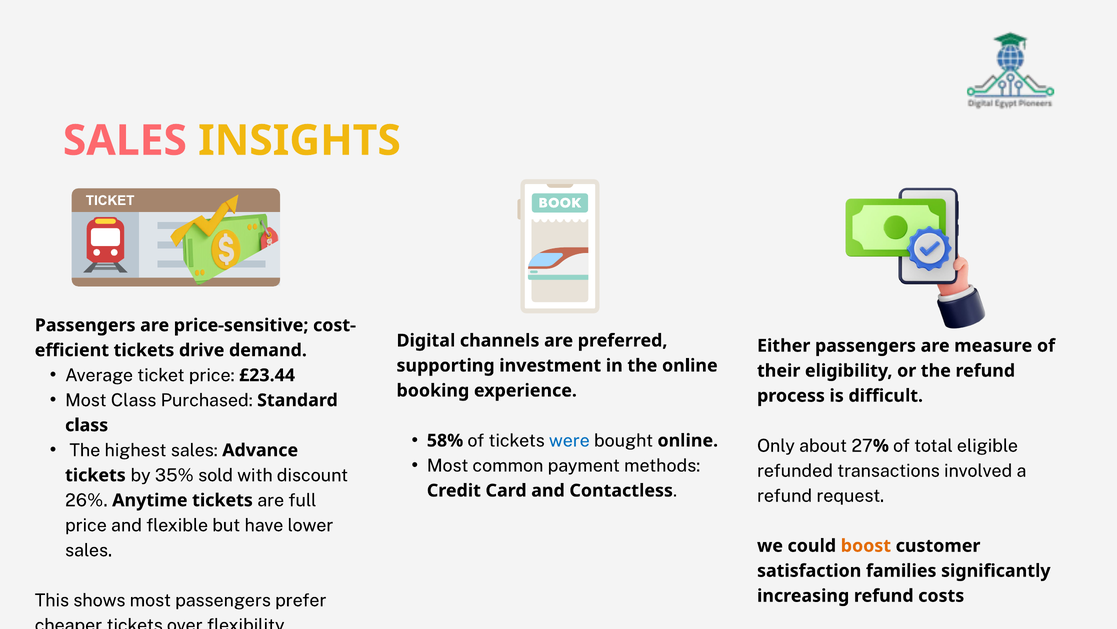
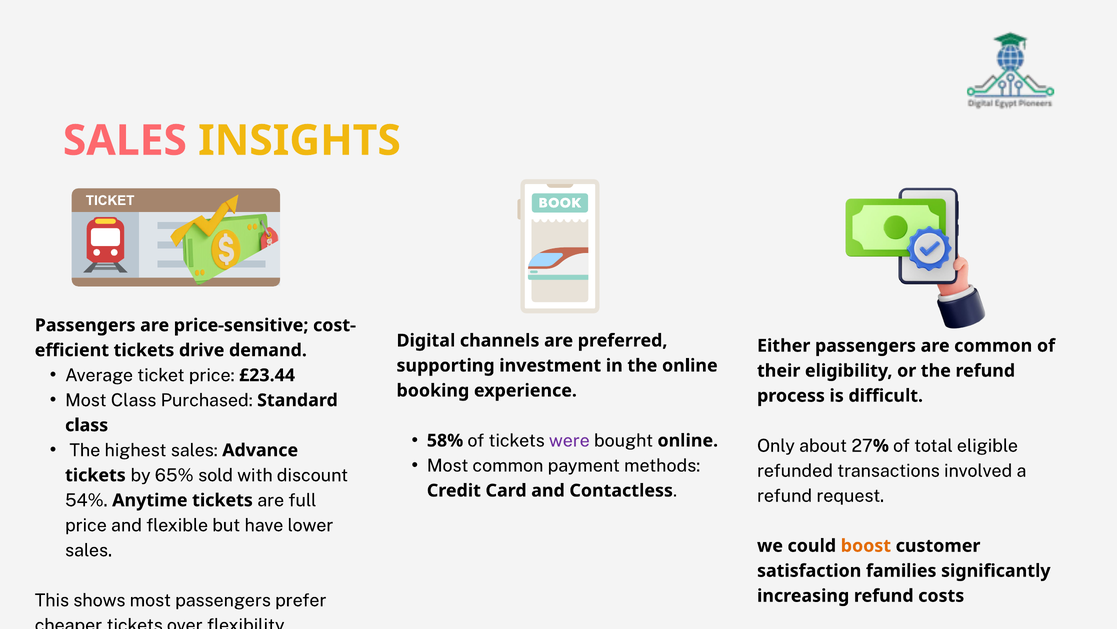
are measure: measure -> common (993, 345)
were colour: blue -> purple (569, 440)
35%: 35% -> 65% (174, 475)
26%: 26% -> 54% (86, 500)
